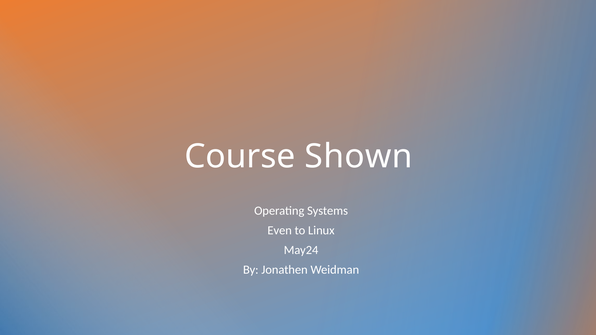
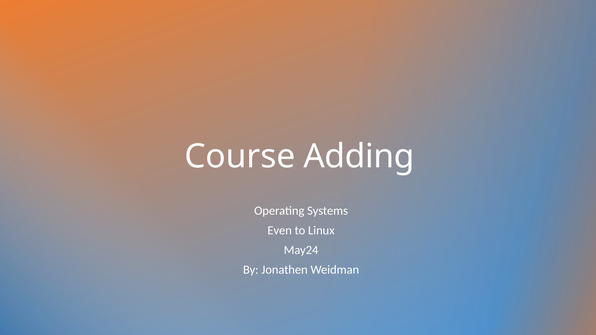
Shown: Shown -> Adding (359, 157)
